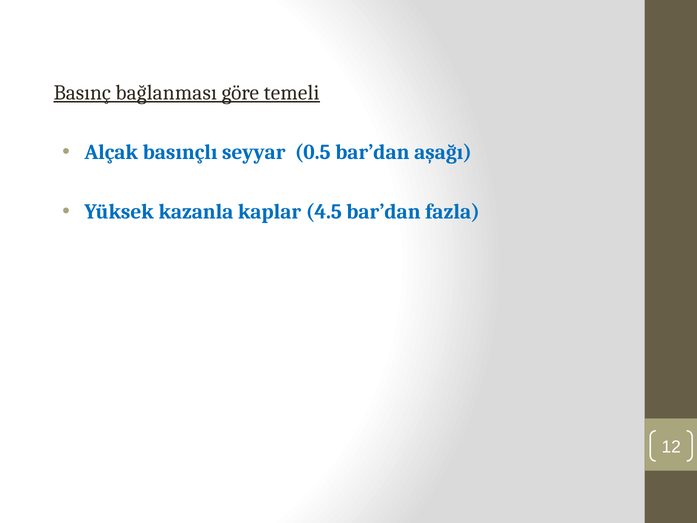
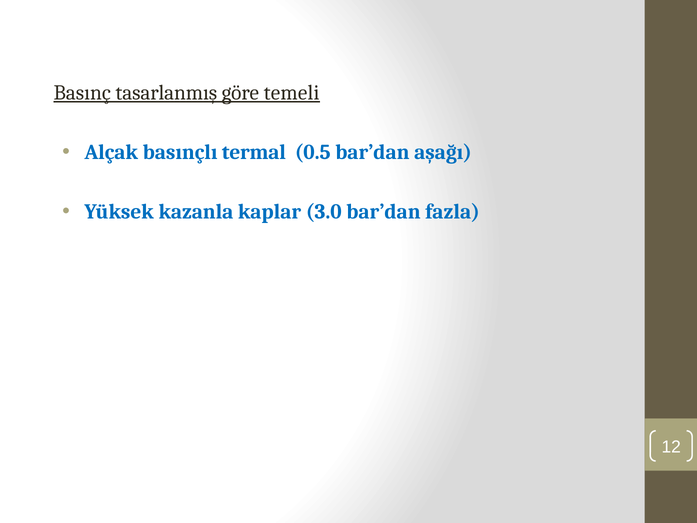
bağlanması: bağlanması -> tasarlanmış (166, 93)
seyyar: seyyar -> termal (254, 152)
4.5: 4.5 -> 3.0 (324, 212)
